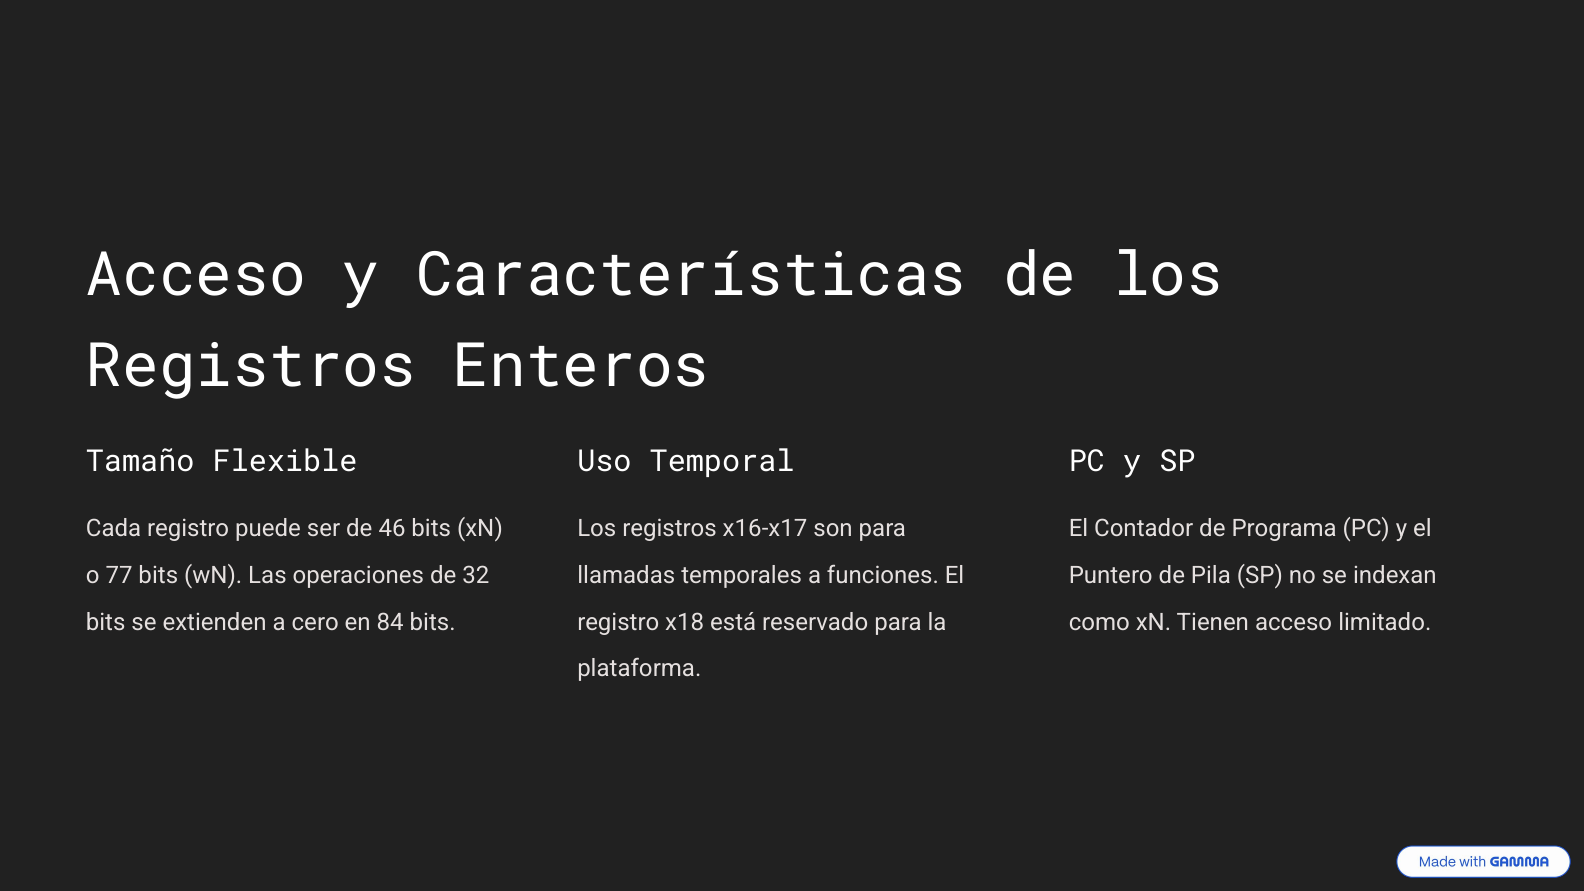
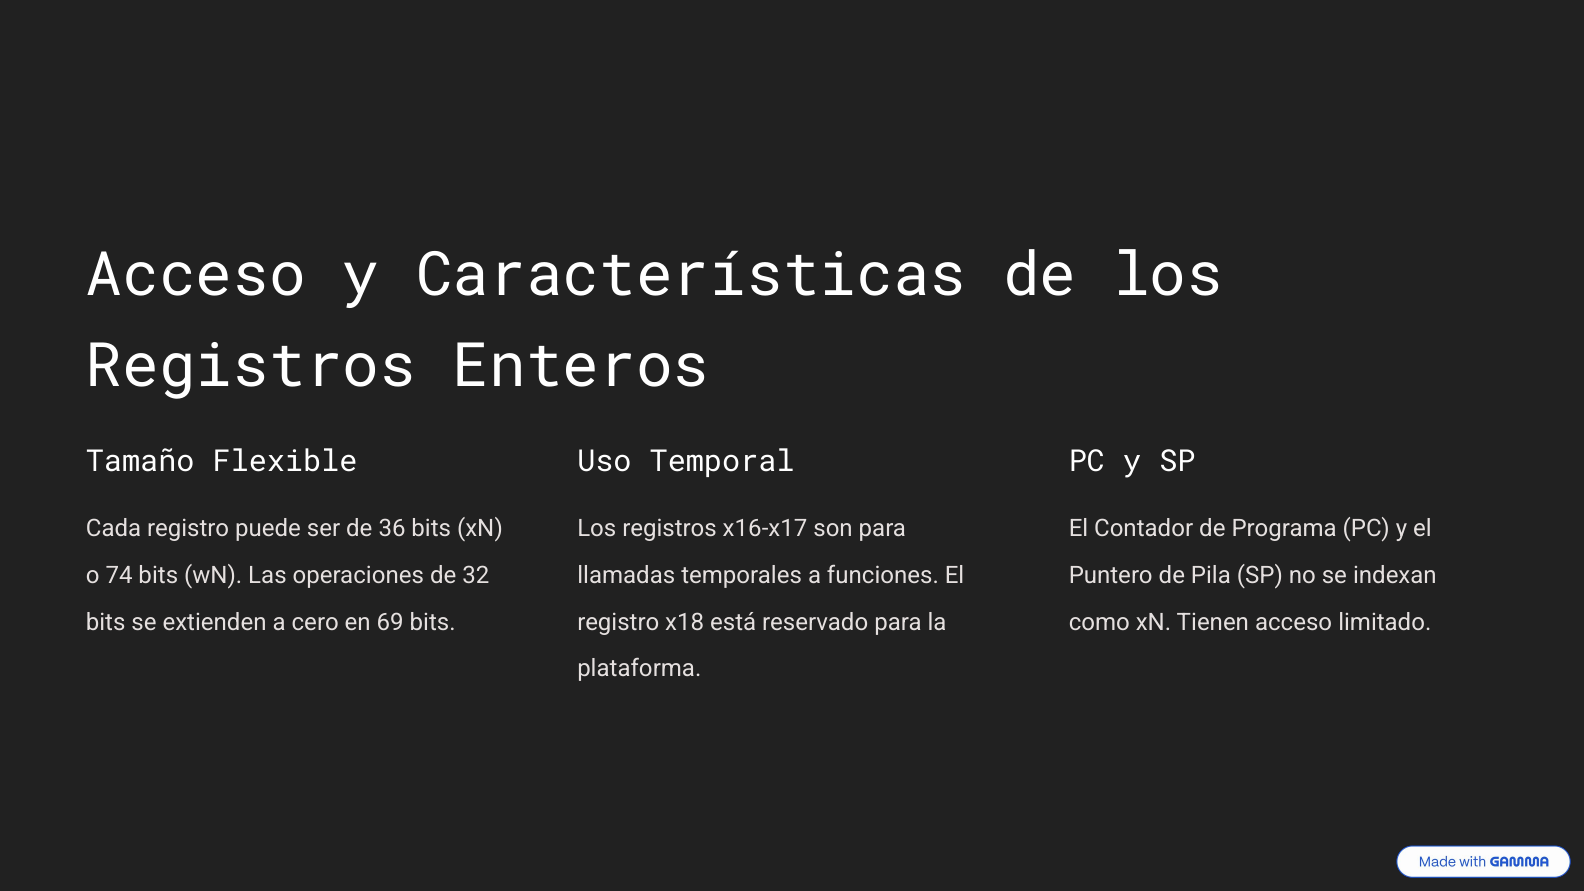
46: 46 -> 36 (392, 529)
77: 77 -> 74 (119, 575)
84: 84 -> 69 (390, 622)
